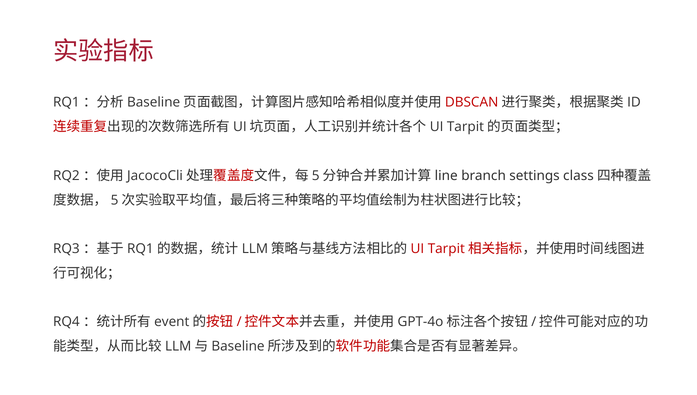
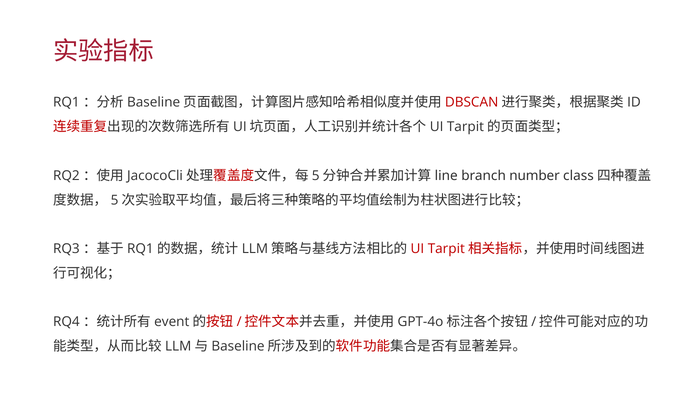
settings: settings -> number (535, 176)
